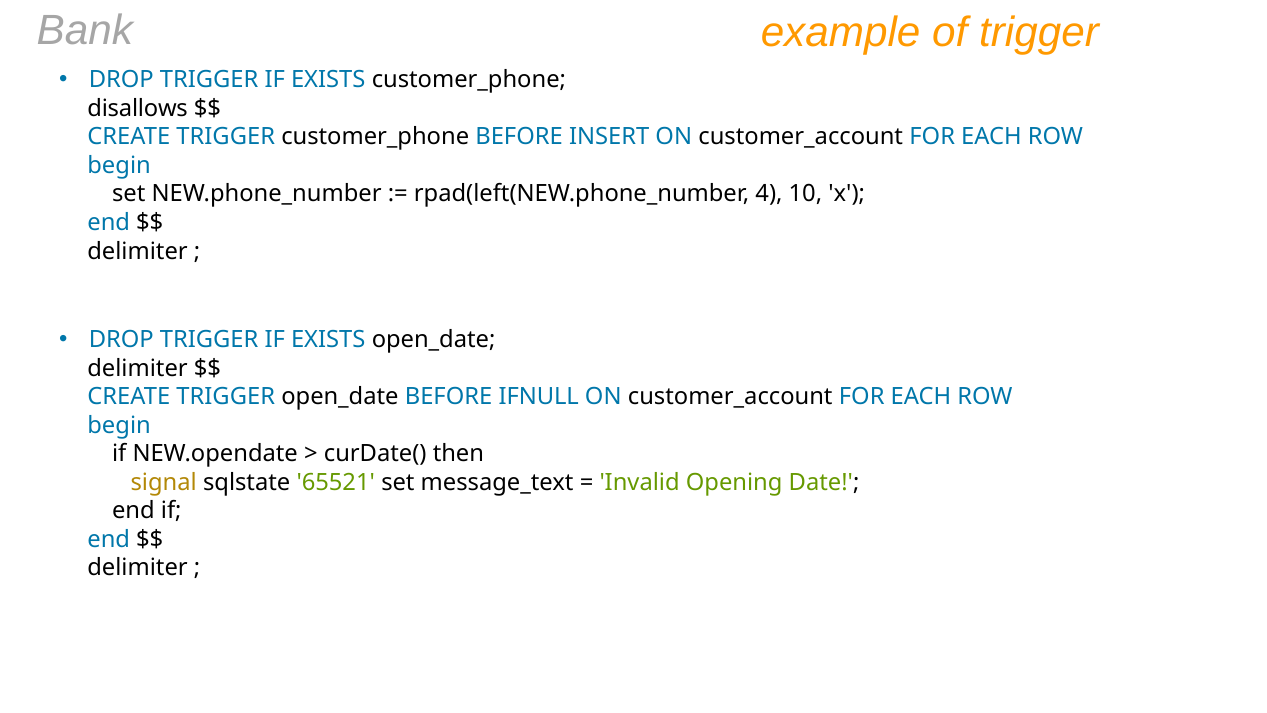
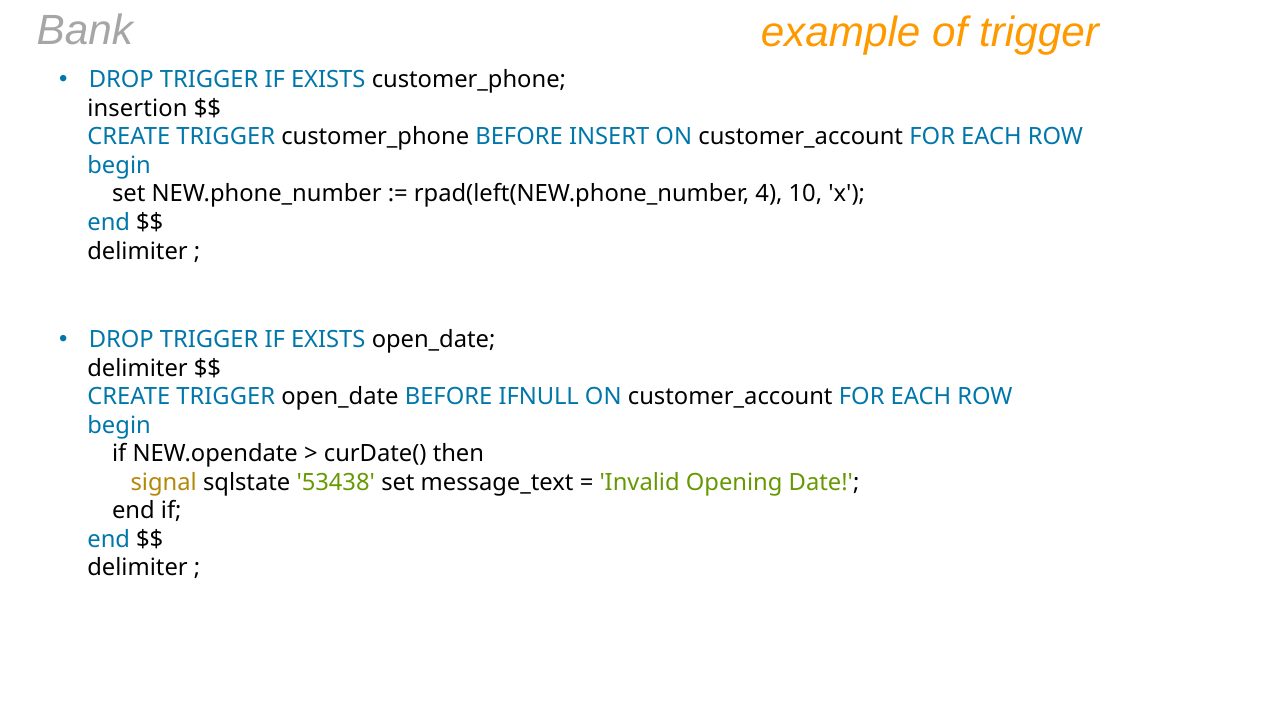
disallows: disallows -> insertion (137, 109)
65521: 65521 -> 53438 (336, 482)
